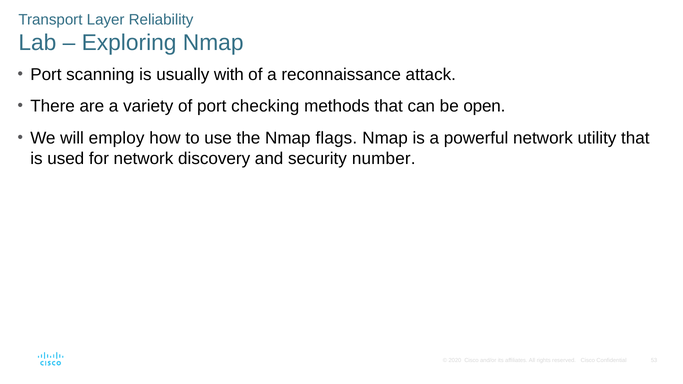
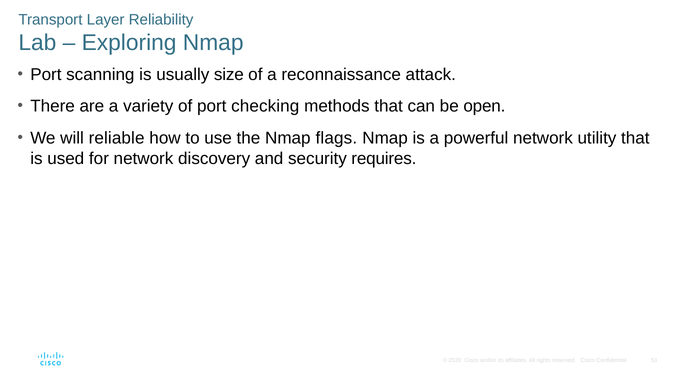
with: with -> size (229, 75)
employ: employ -> reliable (117, 138)
number: number -> requires (384, 159)
